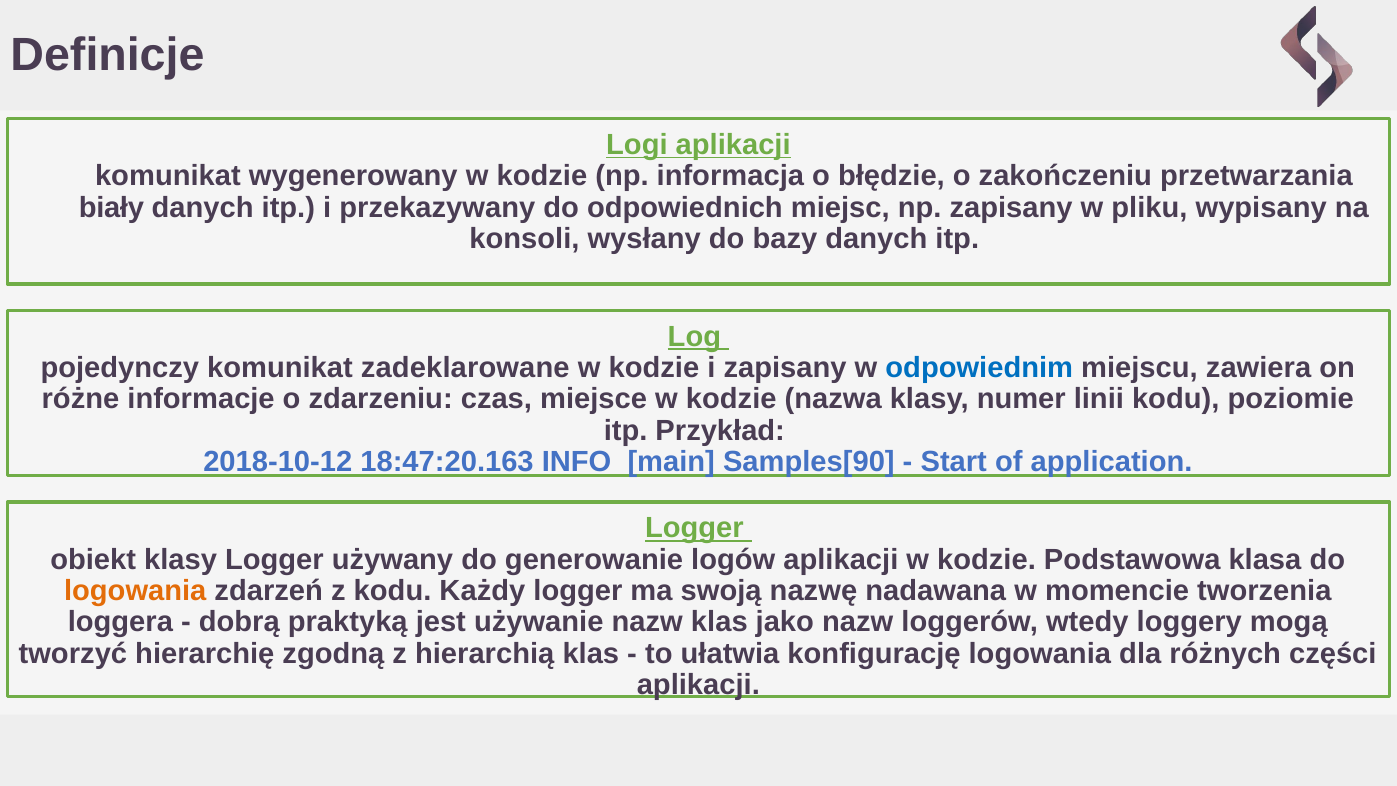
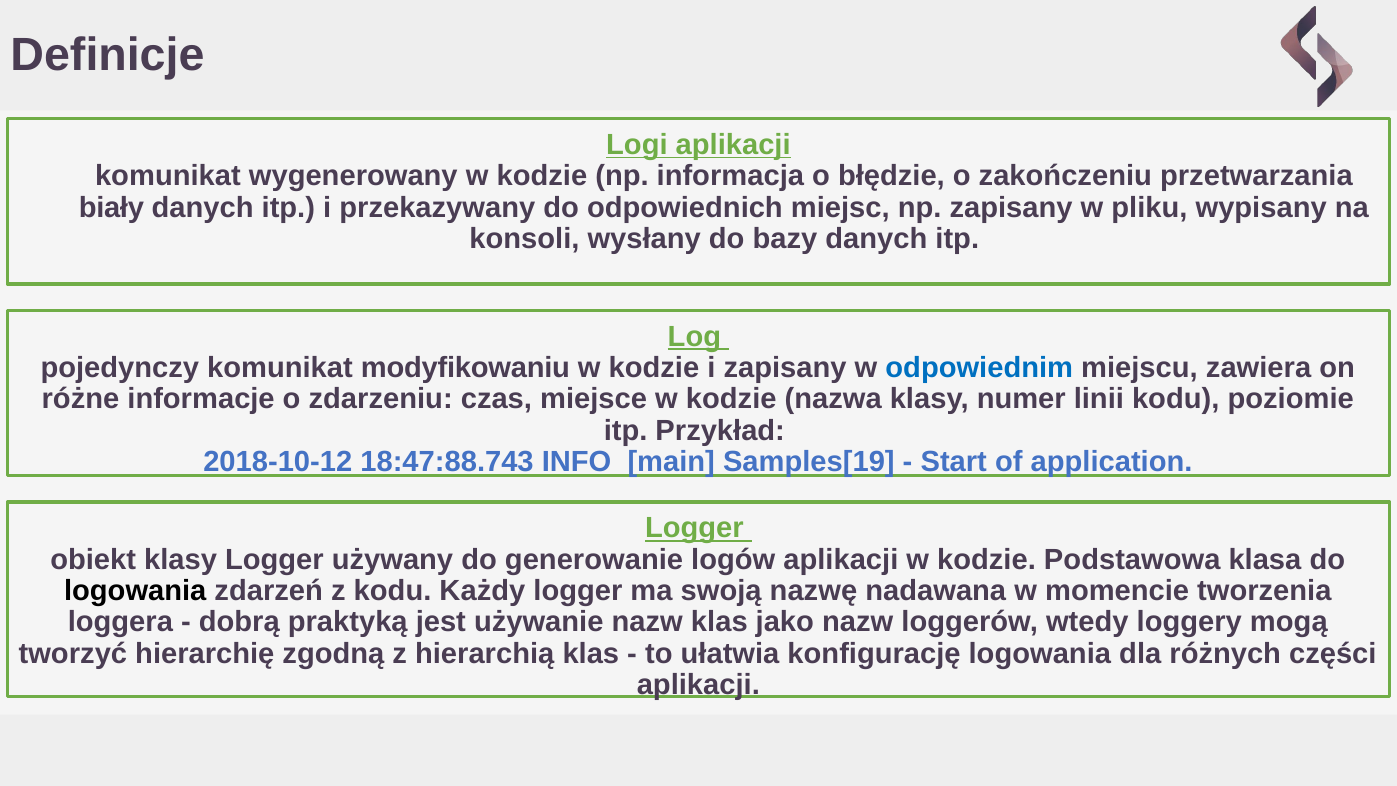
zadeklarowane: zadeklarowane -> modyfikowaniu (465, 368)
18:47:20.163: 18:47:20.163 -> 18:47:88.743 (447, 462)
Samples[90: Samples[90 -> Samples[19 (809, 462)
logowania colour: orange -> black (135, 591)
